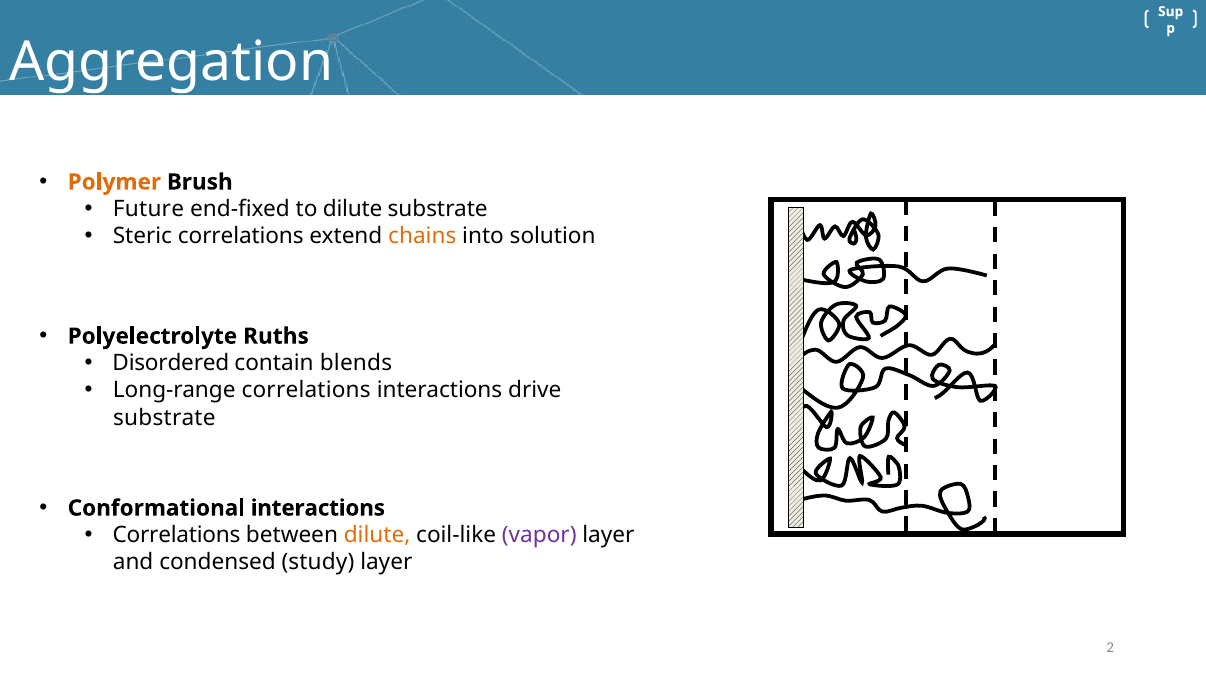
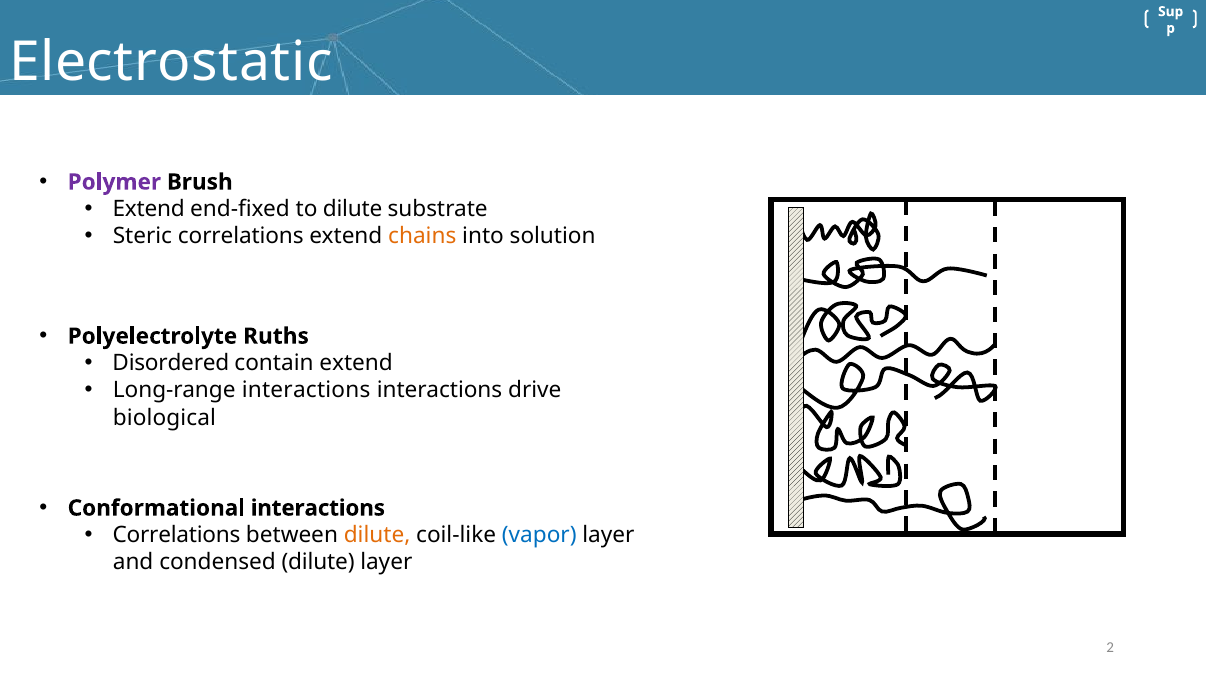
Aggregation: Aggregation -> Electrostatic (171, 62)
Polymer colour: orange -> purple (114, 182)
Future: Future -> Extend (149, 209)
contain blends: blends -> extend (356, 364)
Long-range correlations: correlations -> interactions (306, 391)
substrate: substrate -> biological (164, 418)
vapor colour: purple -> blue (539, 536)
condensed study: study -> dilute (318, 563)
